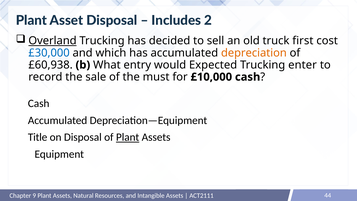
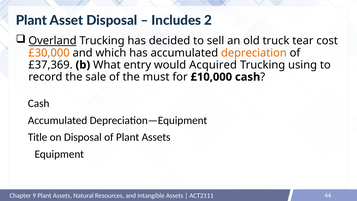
first: first -> tear (303, 41)
£30,000 colour: blue -> orange (49, 53)
£60,938: £60,938 -> £37,369 (51, 65)
Expected: Expected -> Acquired (213, 65)
enter: enter -> using (303, 65)
Plant underline: present -> none (128, 137)
